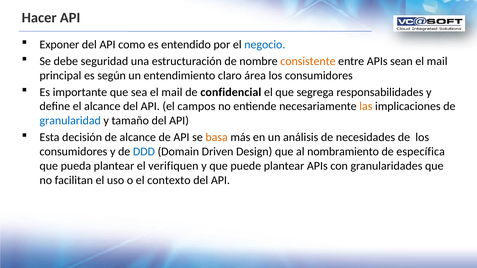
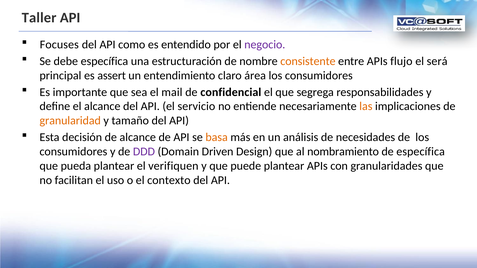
Hacer: Hacer -> Taller (39, 18)
Exponer: Exponer -> Focuses (59, 45)
negocio colour: blue -> purple (265, 45)
debe seguridad: seguridad -> específica (104, 61)
sean: sean -> flujo (401, 61)
mail: mail -> será (437, 61)
según: según -> assert (112, 76)
campos: campos -> servicio (196, 107)
granularidad colour: blue -> orange (70, 121)
DDD colour: blue -> purple (144, 152)
